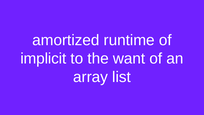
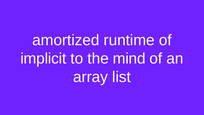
want: want -> mind (129, 58)
